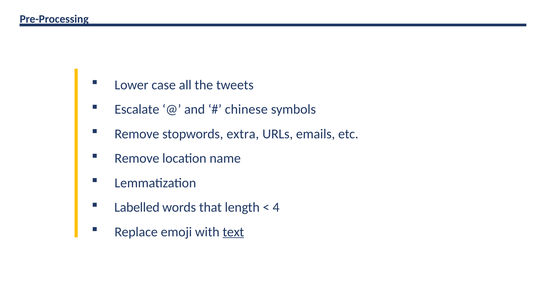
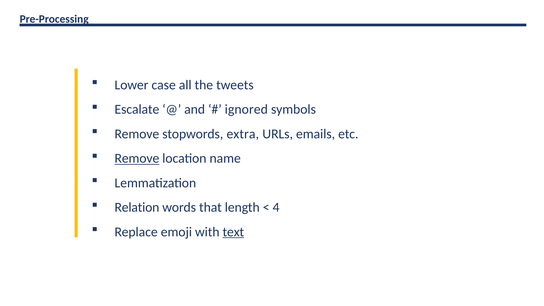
chinese: chinese -> ignored (246, 109)
Remove underline: none -> present (137, 158)
Labelled: Labelled -> Relation (137, 207)
